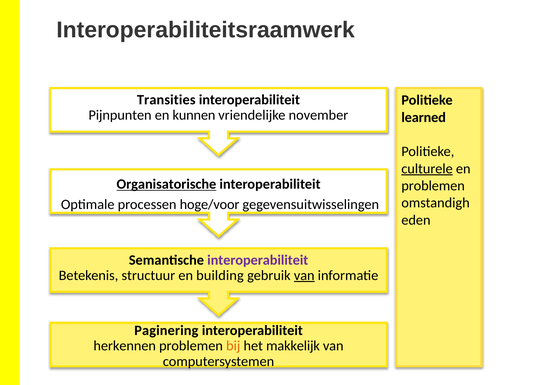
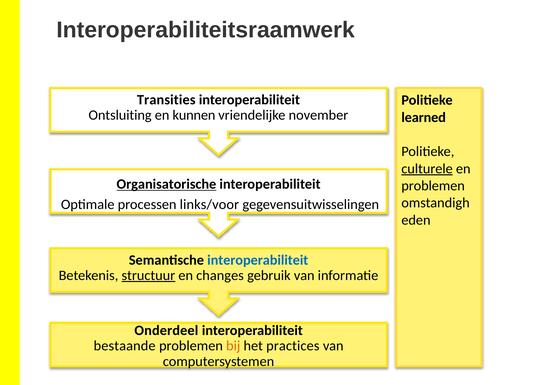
Pijnpunten: Pijnpunten -> Ontsluiting (120, 115)
hoge/voor: hoge/voor -> links/voor (209, 205)
interoperabiliteit colour: purple -> blue (258, 260)
structuur underline: none -> present (148, 276)
building: building -> changes (220, 276)
van underline: present -> none (304, 276)
Paginering: Paginering -> Onderdeel (166, 331)
herkennen: herkennen -> bestaande (125, 346)
makkelijk: makkelijk -> practices (293, 346)
